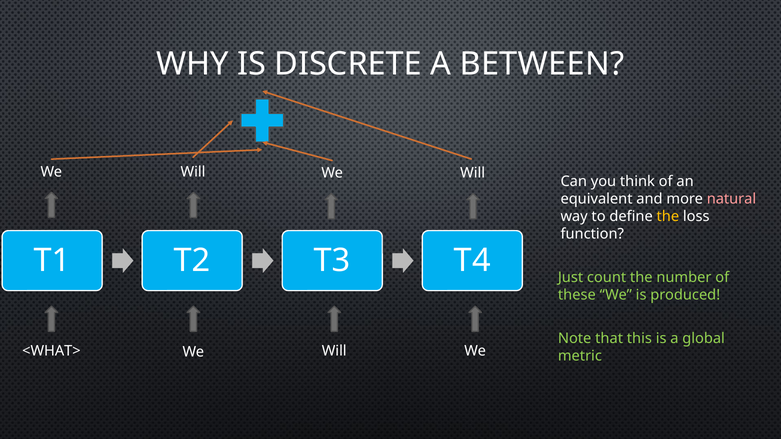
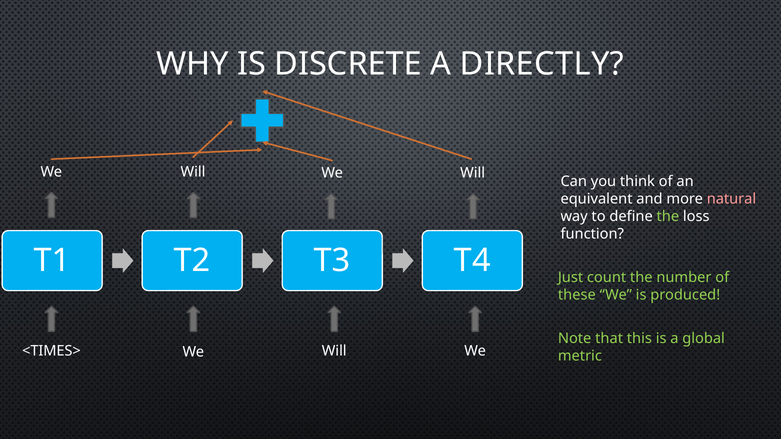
BETWEEN: BETWEEN -> DIRECTLY (542, 64)
the colour: yellow -> light green (668, 216)
<WHAT>: <WHAT> -> <TIMES> (51, 351)
